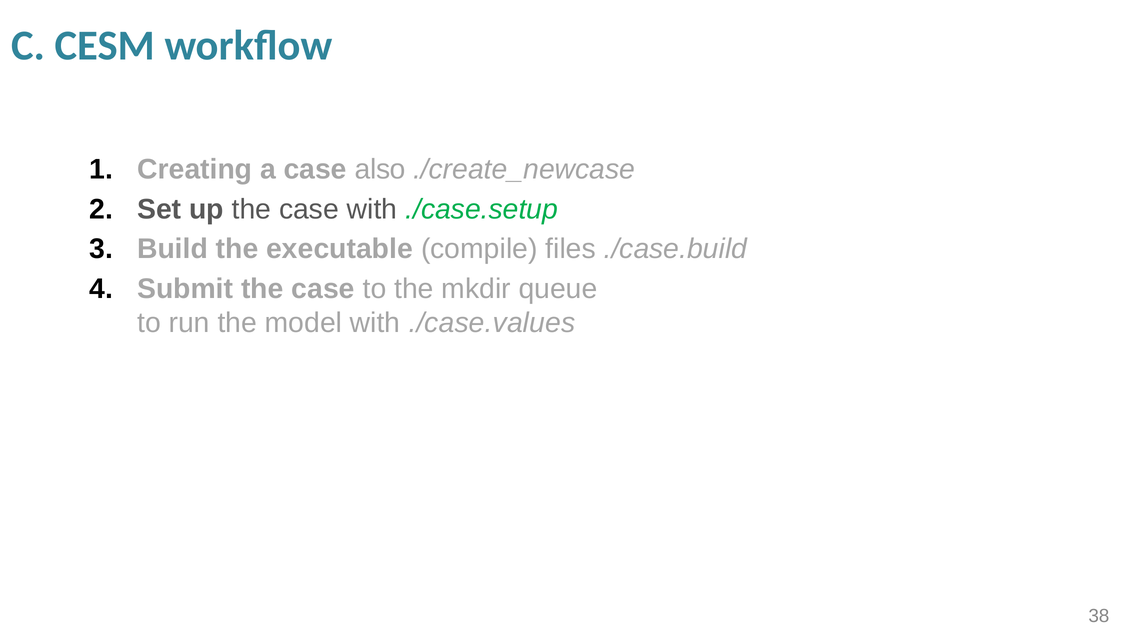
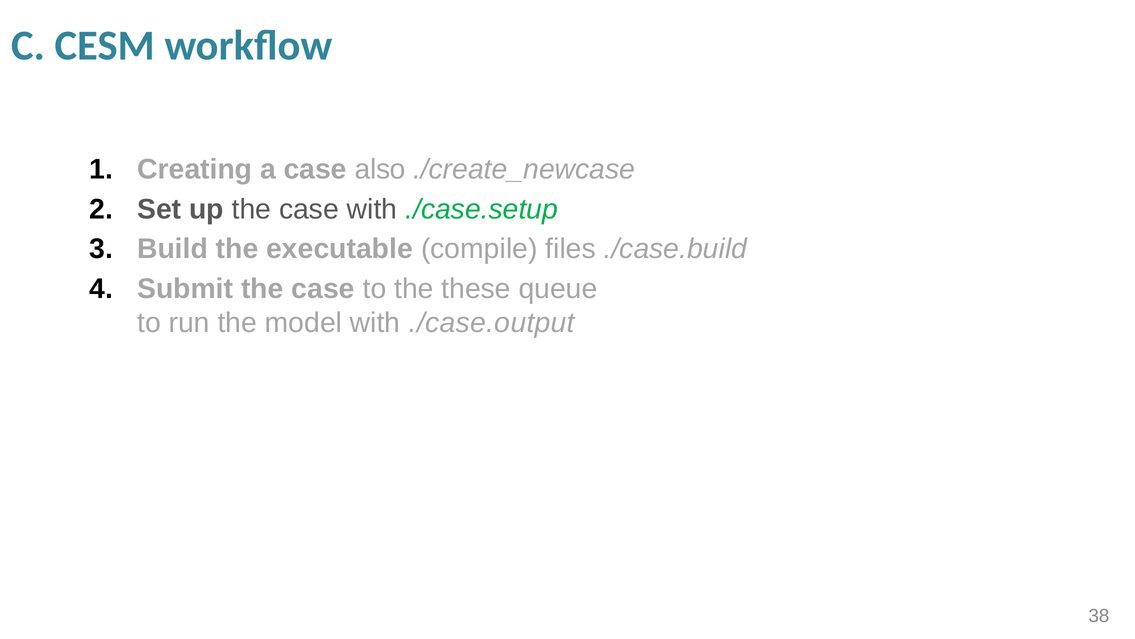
mkdir: mkdir -> these (476, 289)
./case.values: ./case.values -> ./case.output (492, 323)
